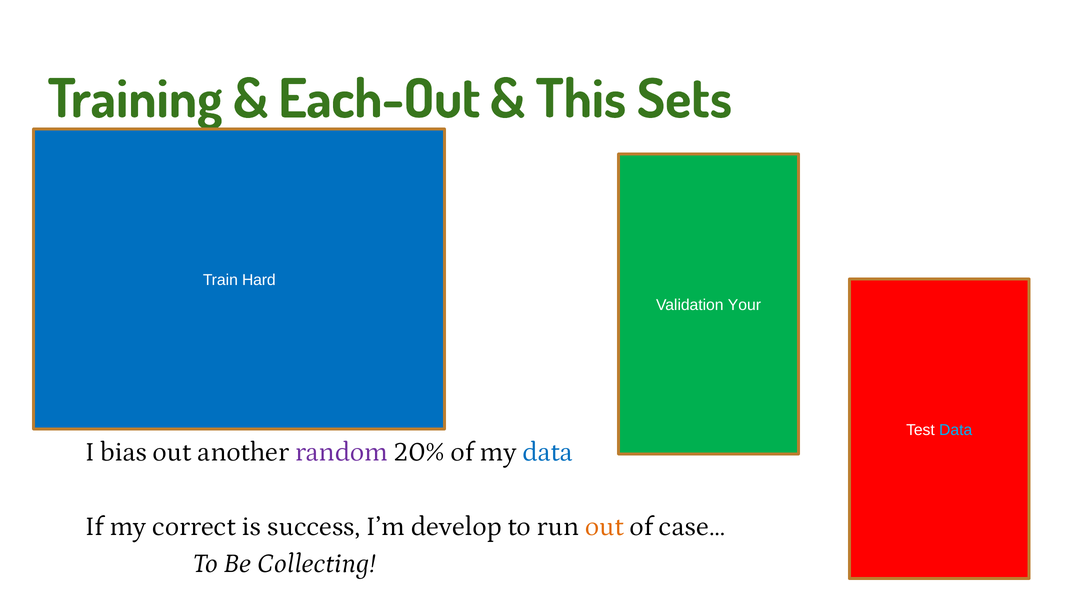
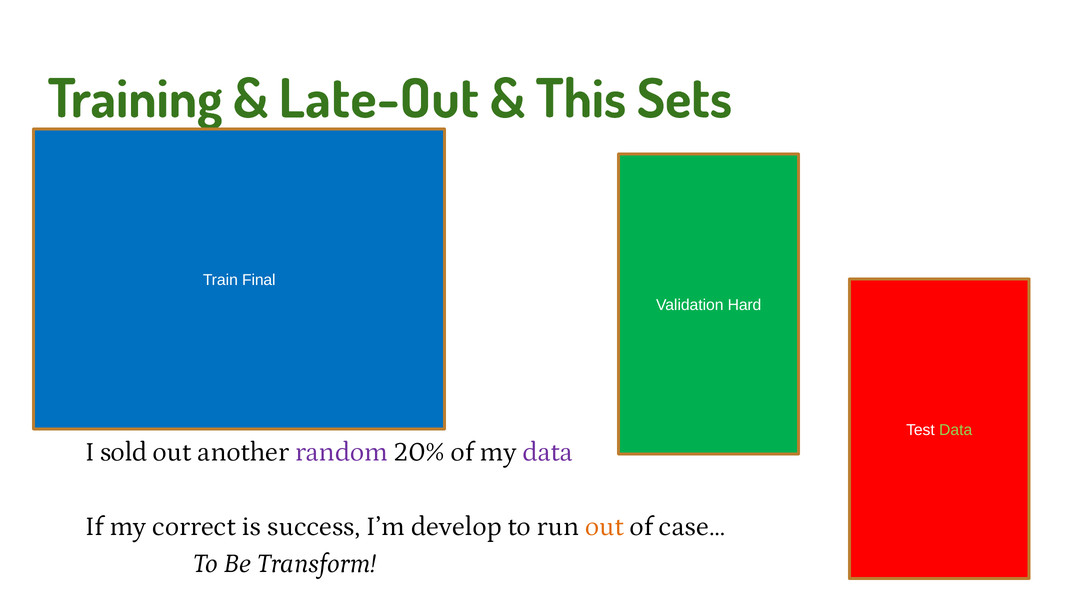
Each-Out: Each-Out -> Late-Out (379, 100)
Hard: Hard -> Final (259, 280)
Your: Your -> Hard (745, 305)
Data colour: light blue -> light green (956, 430)
bias: bias -> sold (124, 451)
data colour: blue -> purple (548, 451)
Collecting: Collecting -> Transform (317, 563)
